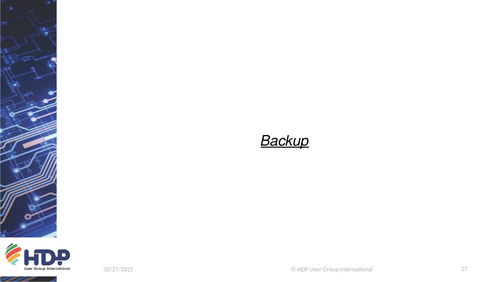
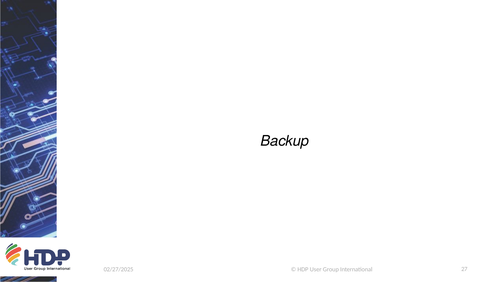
Backup underline: present -> none (285, 141)
